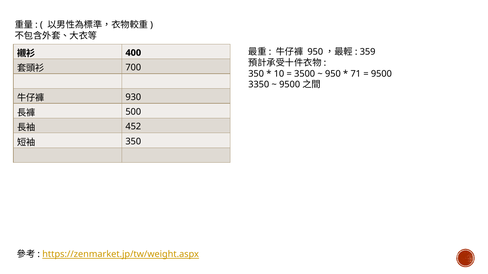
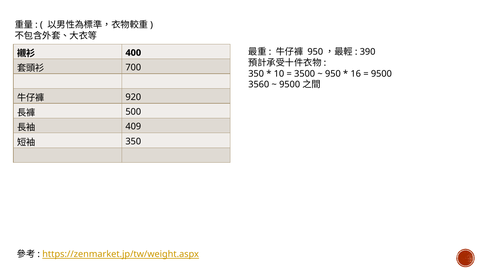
359: 359 -> 390 (368, 52)
71: 71 -> 16 (356, 74)
3350: 3350 -> 3560 (259, 85)
930: 930 -> 920 (133, 97)
452: 452 -> 409 (133, 127)
